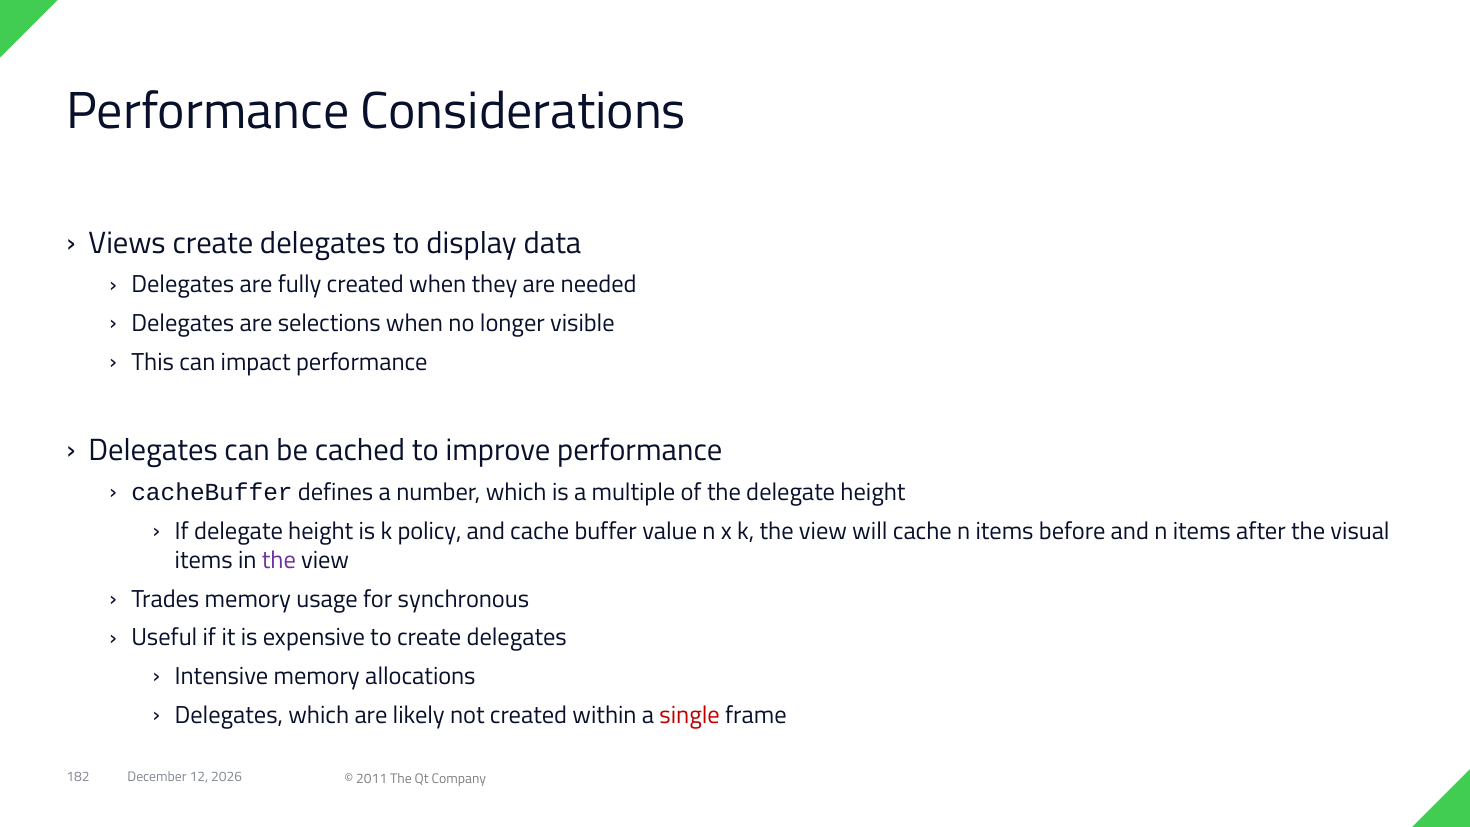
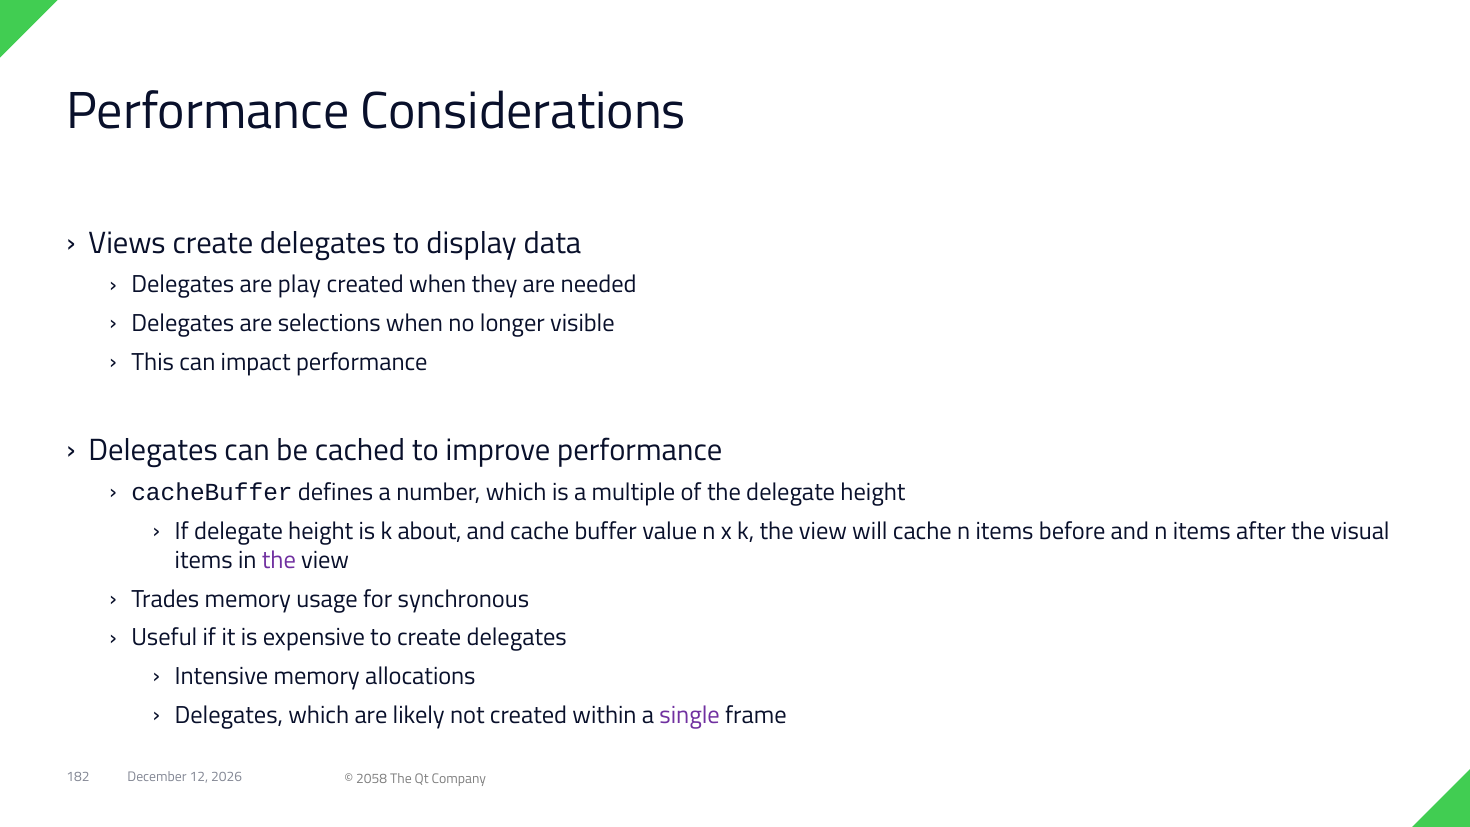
fully: fully -> play (299, 285)
policy: policy -> about (430, 531)
single colour: red -> purple (690, 715)
2011: 2011 -> 2058 (372, 779)
